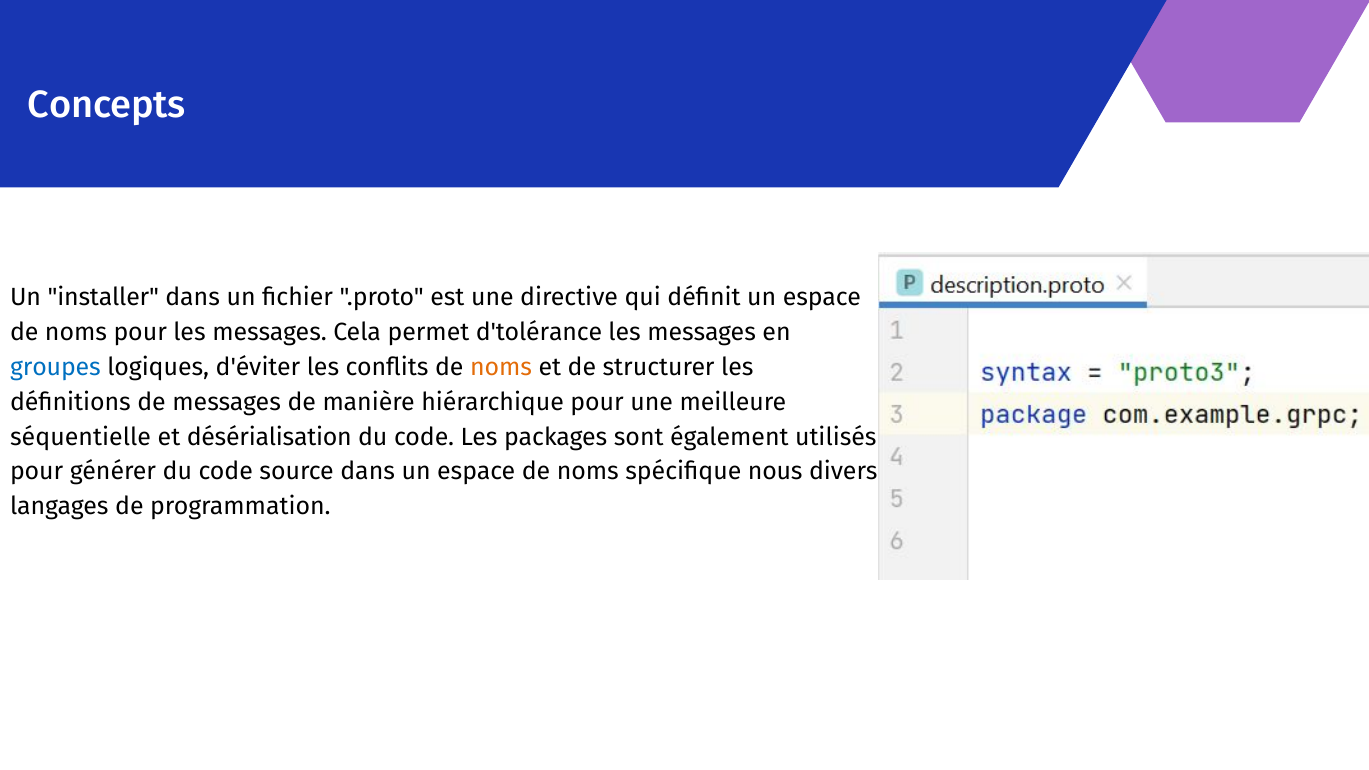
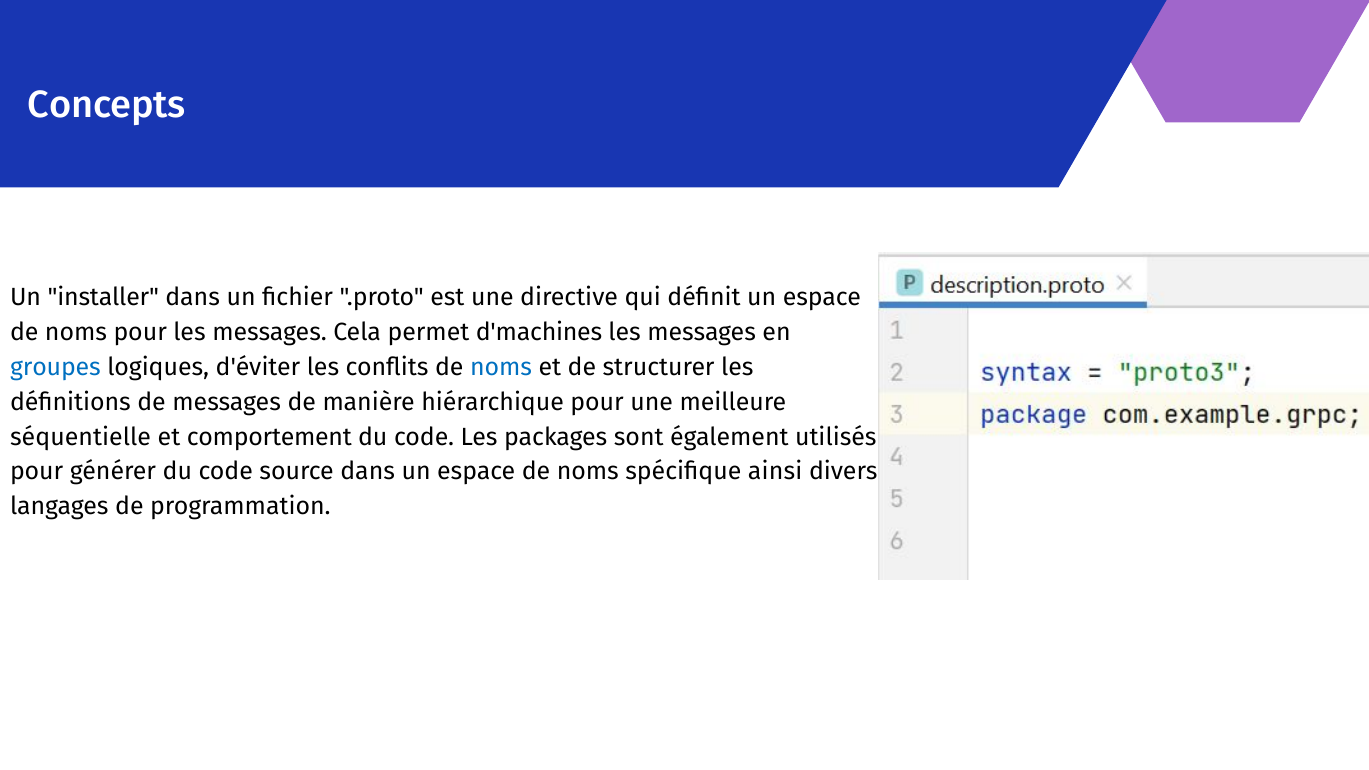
d'tolérance: d'tolérance -> d'machines (539, 332)
noms colour: orange -> blue (501, 367)
désérialisation: désérialisation -> comportement (269, 437)
nous: nous -> ainsi (775, 472)
